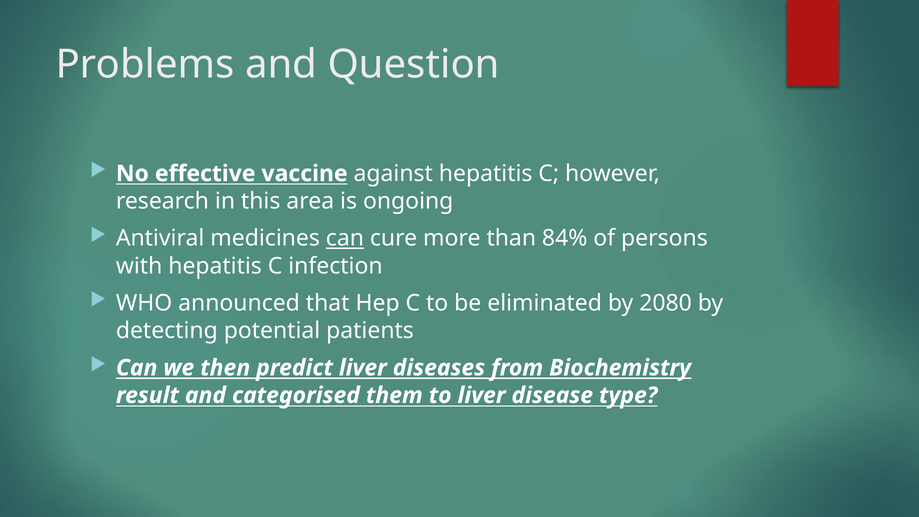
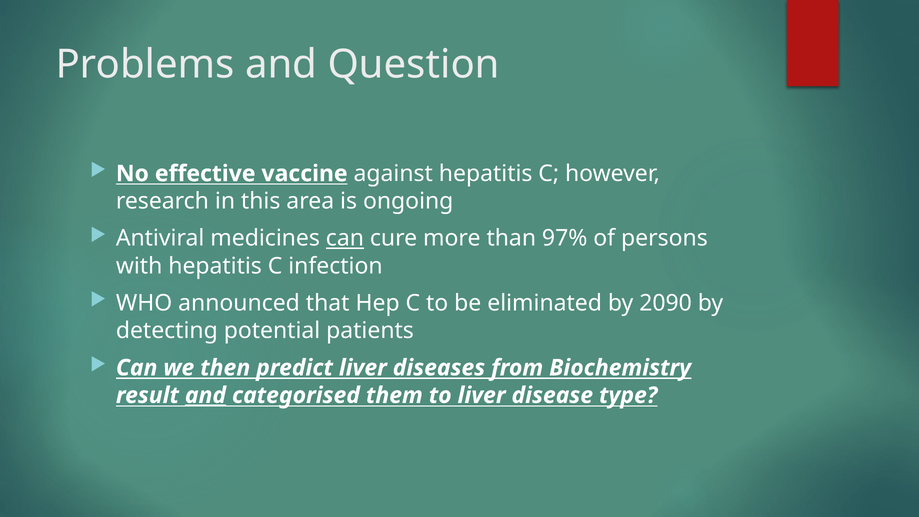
84%: 84% -> 97% (565, 238)
2080: 2080 -> 2090 (666, 303)
and underline: none -> present (206, 395)
